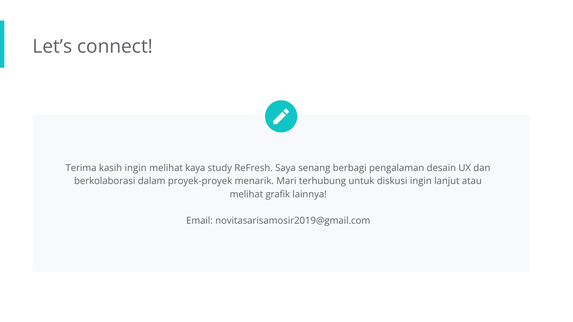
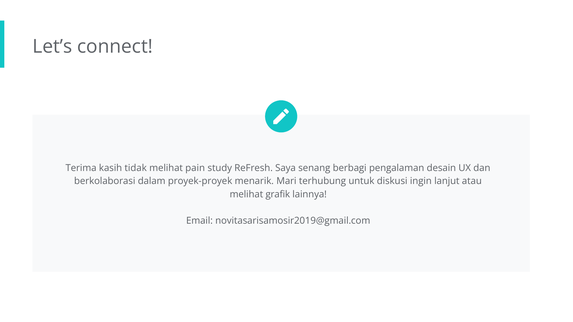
kasih ingin: ingin -> tidak (136, 168)
kaya: kaya -> pain (195, 168)
